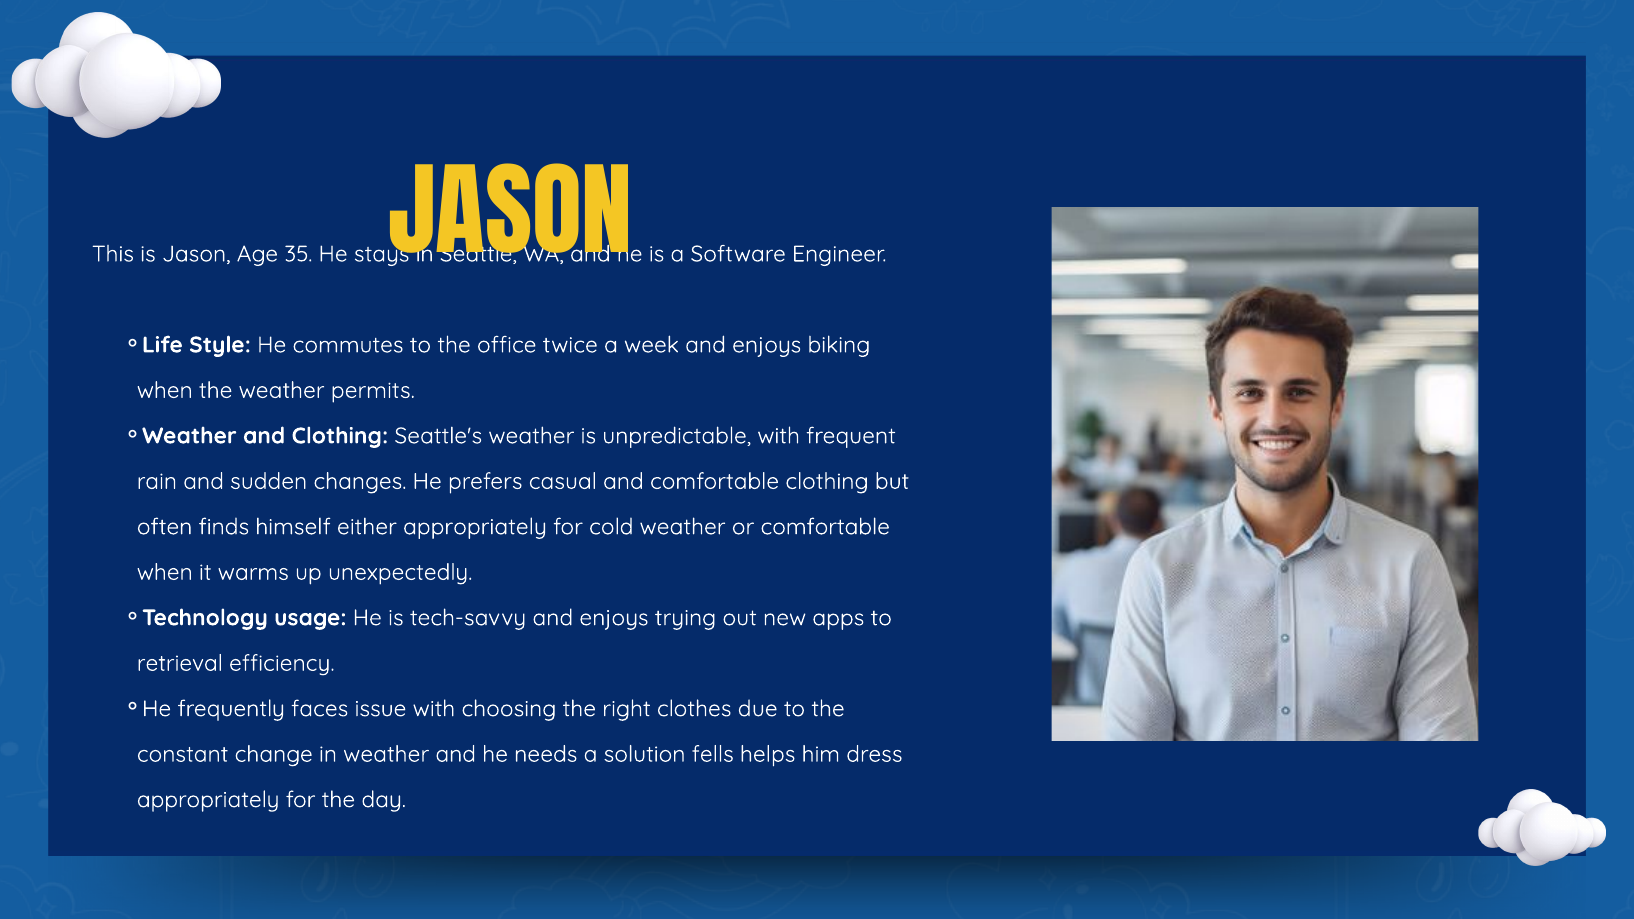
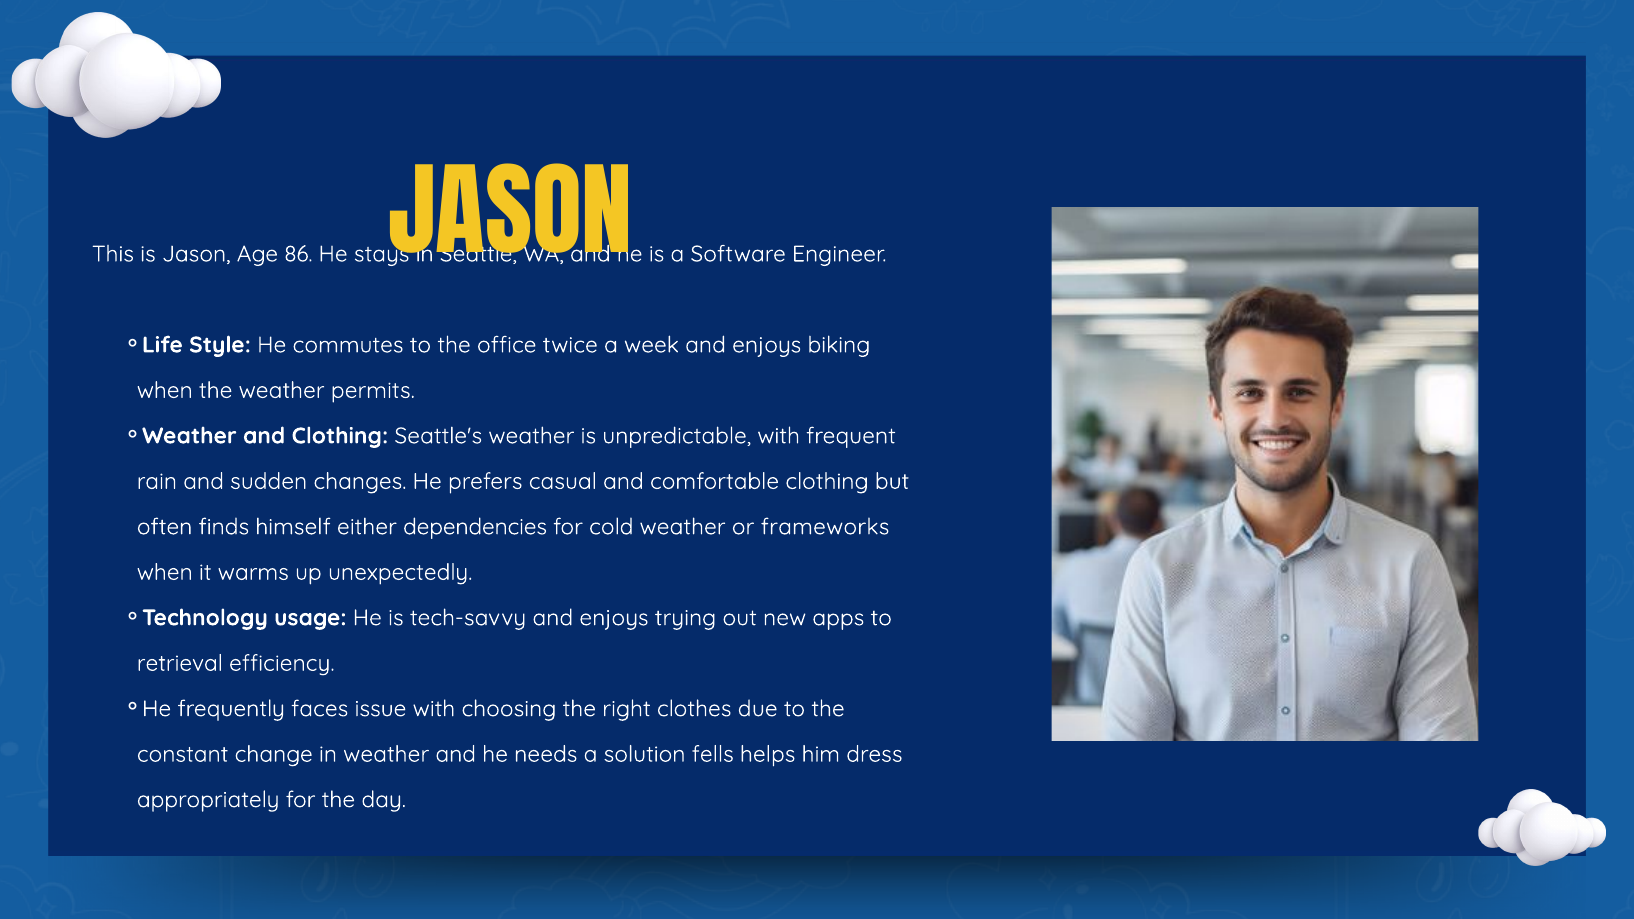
35: 35 -> 86 (298, 254)
either appropriately: appropriately -> dependencies (475, 527)
or comfortable: comfortable -> frameworks (825, 527)
